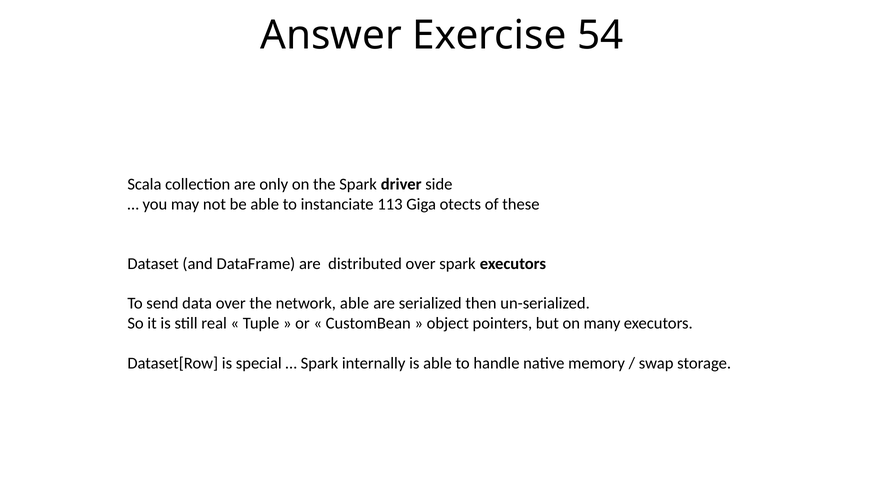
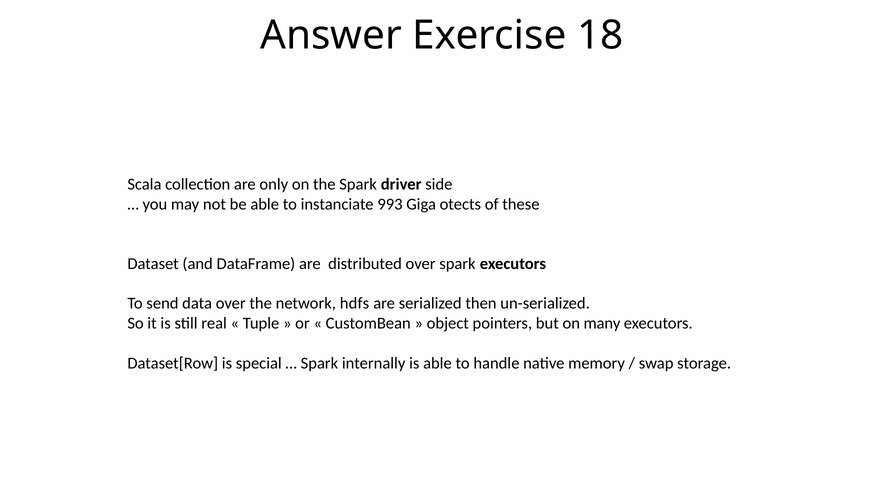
54: 54 -> 18 (600, 35)
113: 113 -> 993 (390, 204)
network able: able -> hdfs (354, 304)
